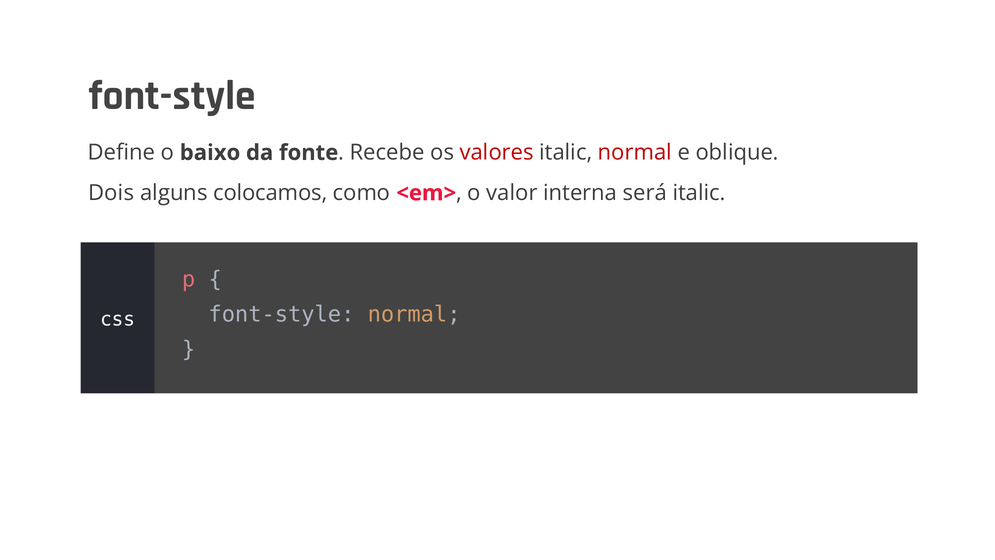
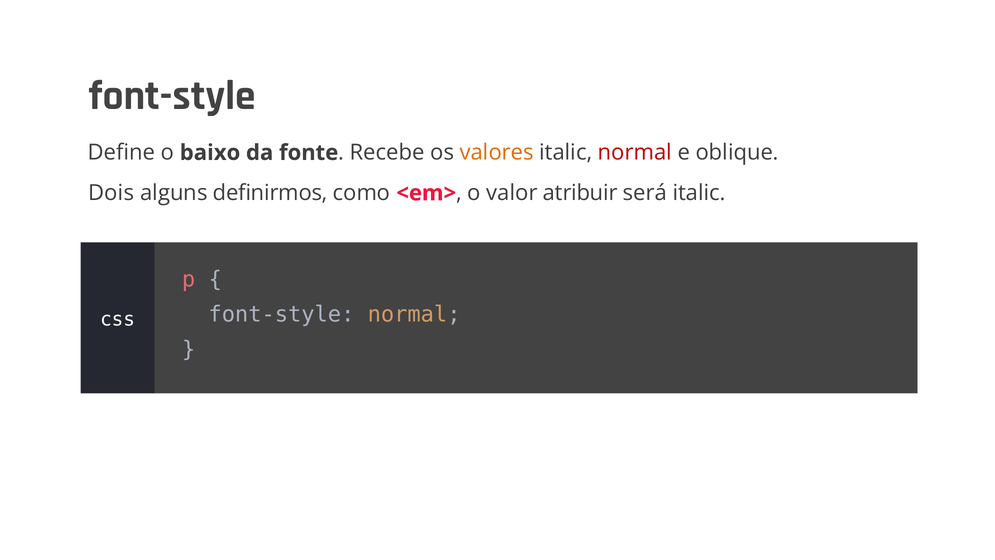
valores colour: red -> orange (497, 153)
colocamos: colocamos -> definirmos (270, 193)
interna: interna -> atribuir (580, 193)
